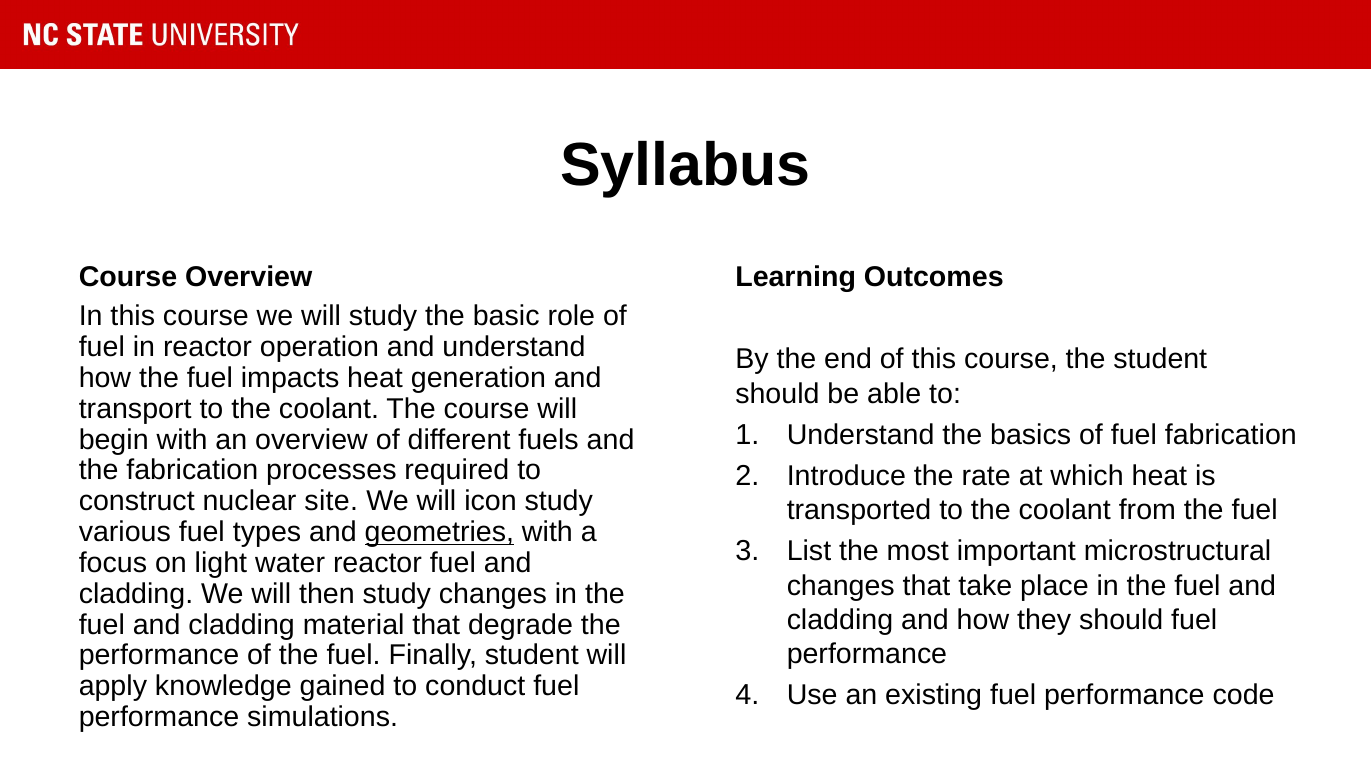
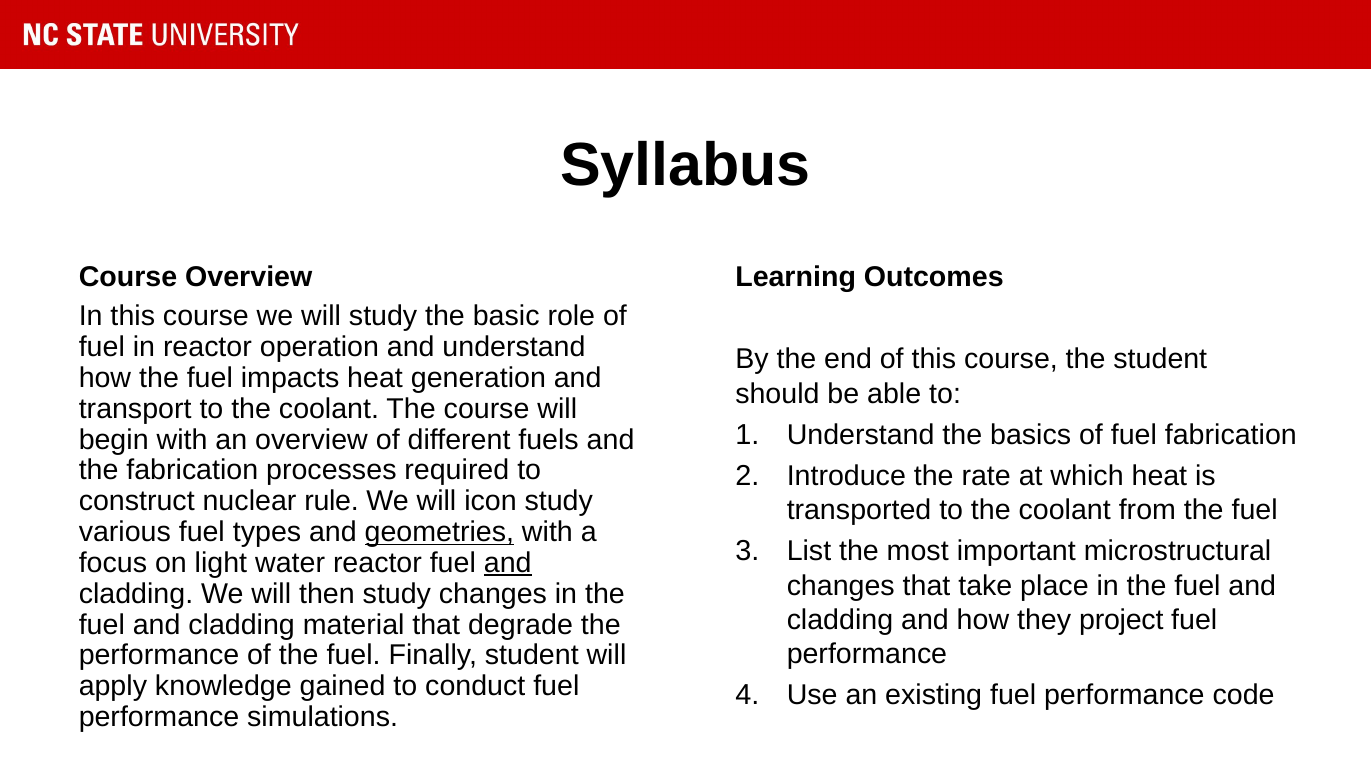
site: site -> rule (332, 501)
and underline: none -> present (508, 563)
they should: should -> project (1121, 620)
